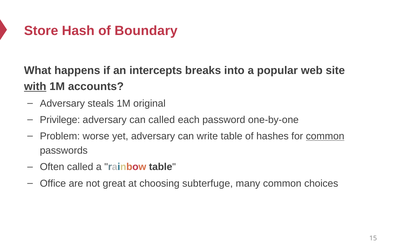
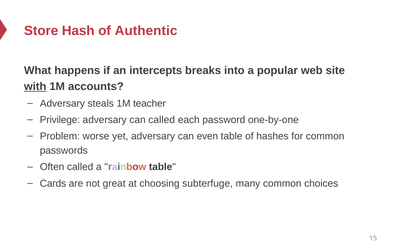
Boundary: Boundary -> Authentic (146, 31)
original: original -> teacher (150, 104)
write: write -> even (207, 137)
common underline: present -> none (325, 137)
Office: Office -> Cards (53, 184)
